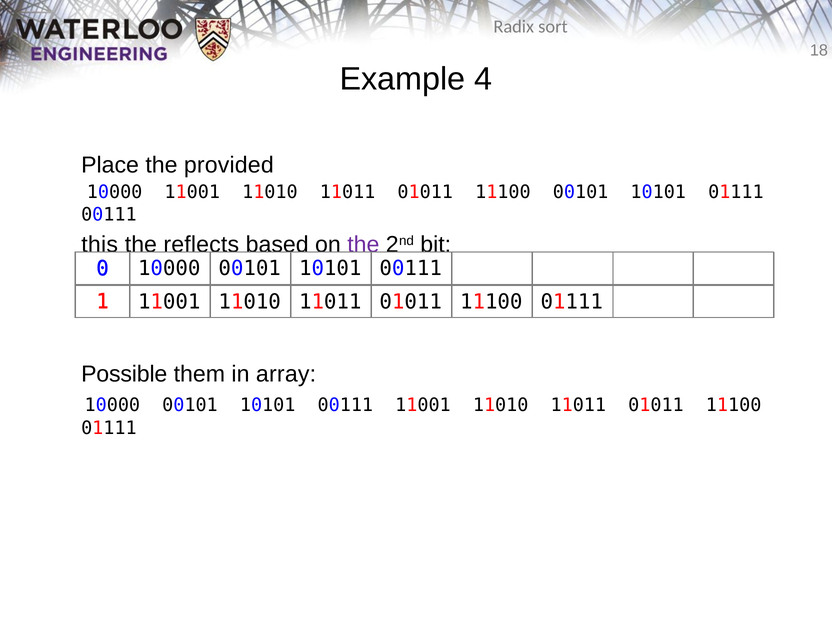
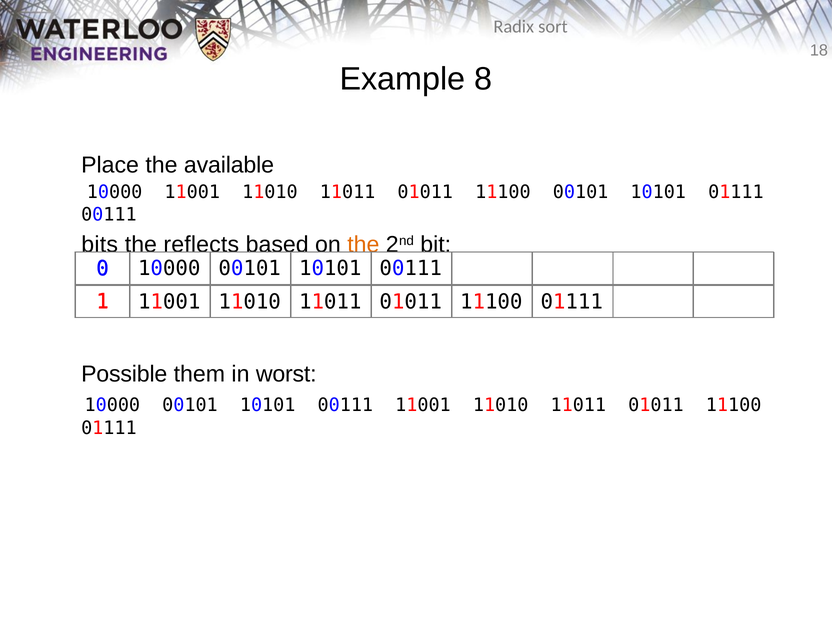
4: 4 -> 8 (483, 79)
provided: provided -> available (229, 165)
this: this -> bits (100, 245)
the colour: purple -> orange (363, 245)
array: array -> worst (286, 374)
